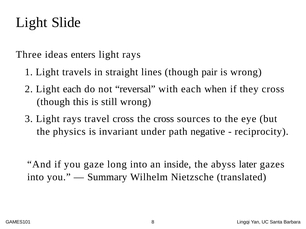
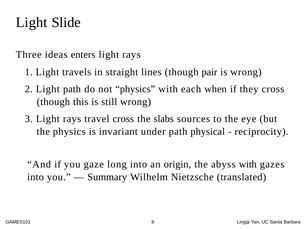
Light each: each -> path (72, 89)
not reversal: reversal -> physics (135, 89)
the cross: cross -> slabs (164, 119)
negative: negative -> physical (208, 132)
inside: inside -> origin (177, 165)
abyss later: later -> with (248, 165)
